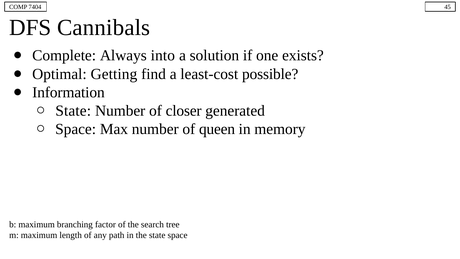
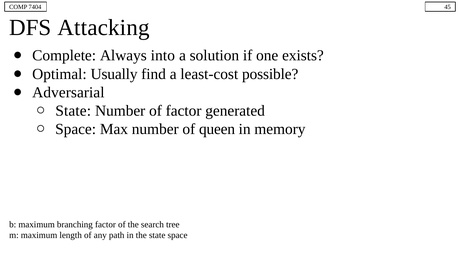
Cannibals: Cannibals -> Attacking (104, 28)
Getting: Getting -> Usually (114, 74)
Information: Information -> Adversarial (68, 92)
of closer: closer -> factor (184, 111)
